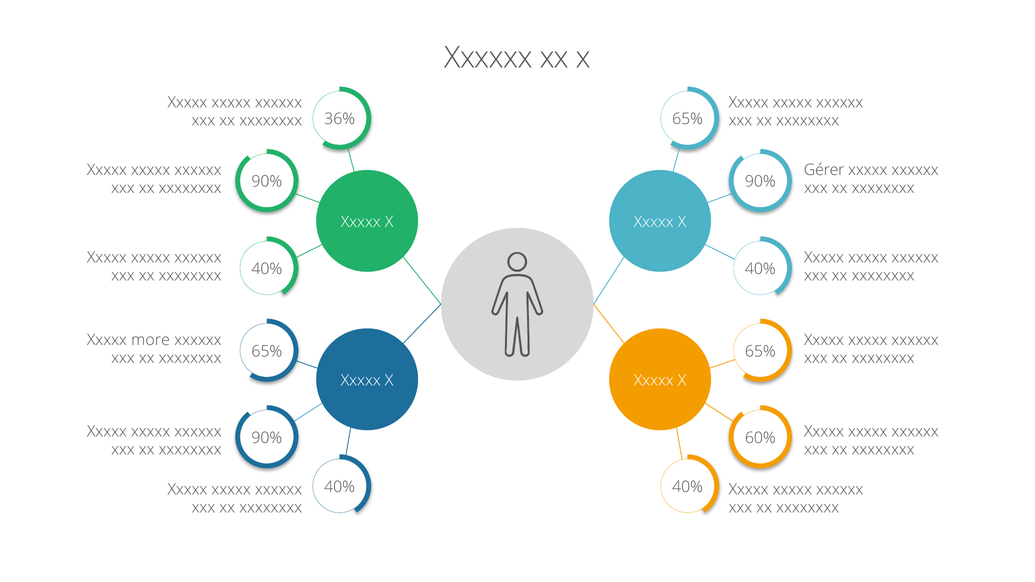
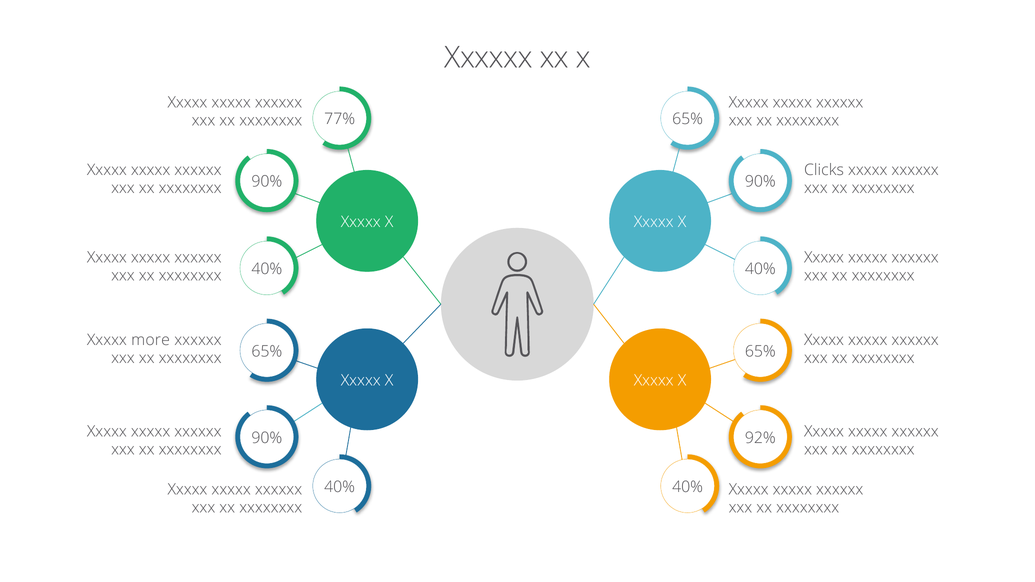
36%: 36% -> 77% (340, 119)
Gérer: Gérer -> Clicks (824, 170)
60%: 60% -> 92% (760, 438)
